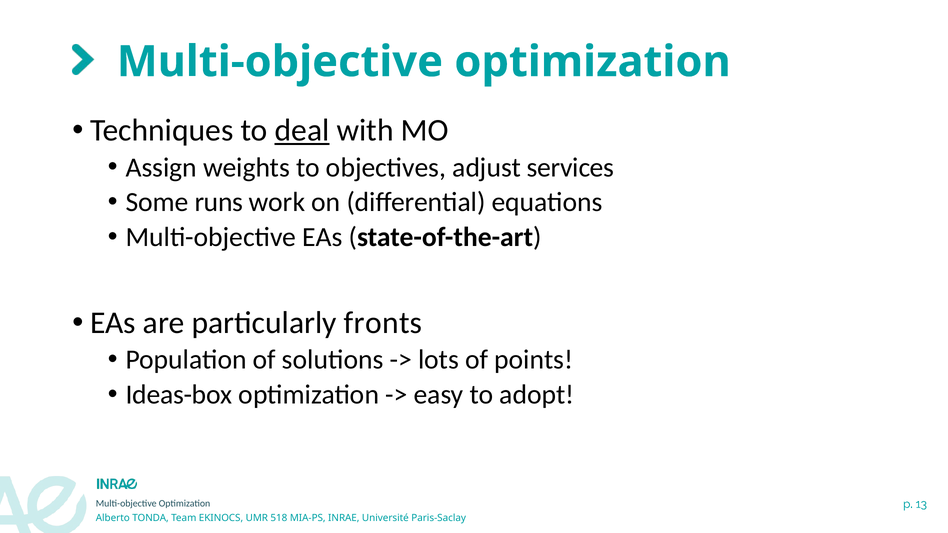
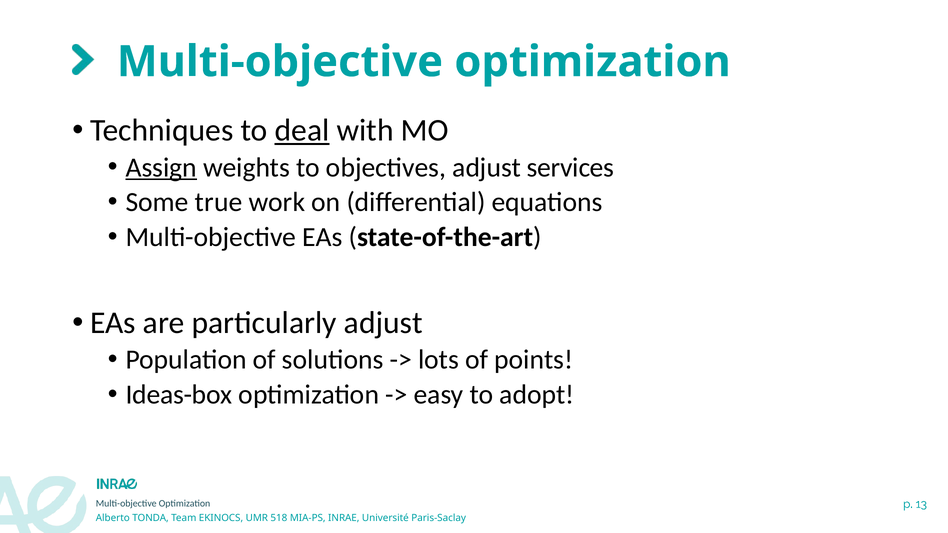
Assign underline: none -> present (161, 168)
runs: runs -> true (219, 202)
particularly fronts: fronts -> adjust (383, 323)
